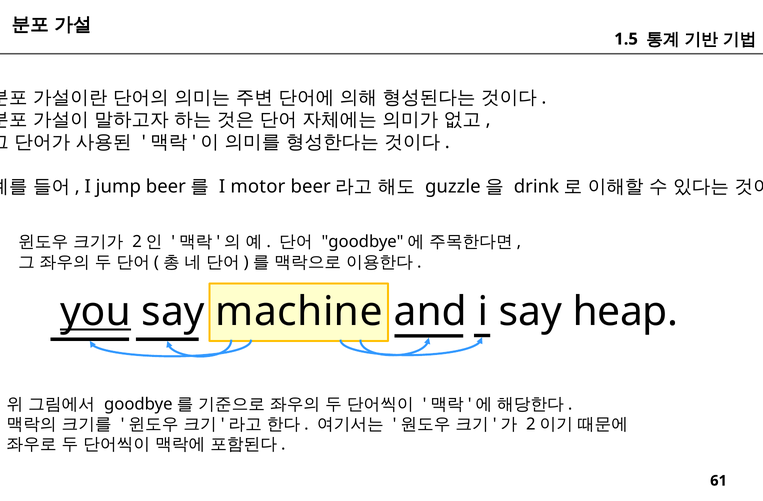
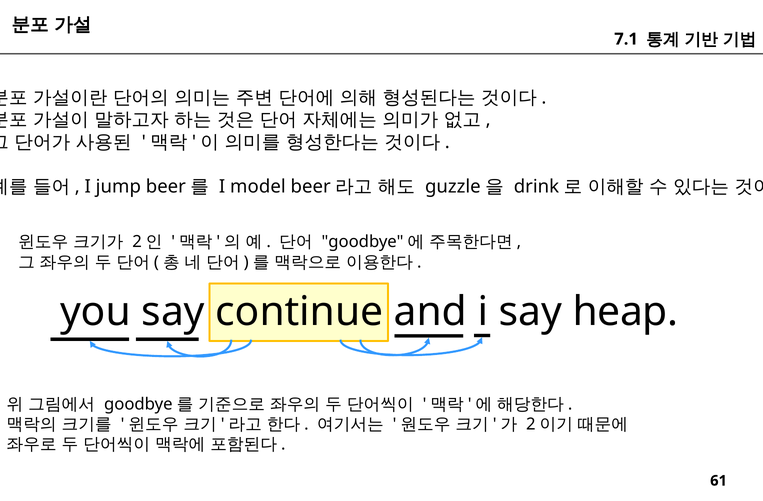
1.5: 1.5 -> 7.1 (626, 39)
motor: motor -> model (258, 187)
you underline: present -> none (95, 312)
machine: machine -> continue (299, 312)
